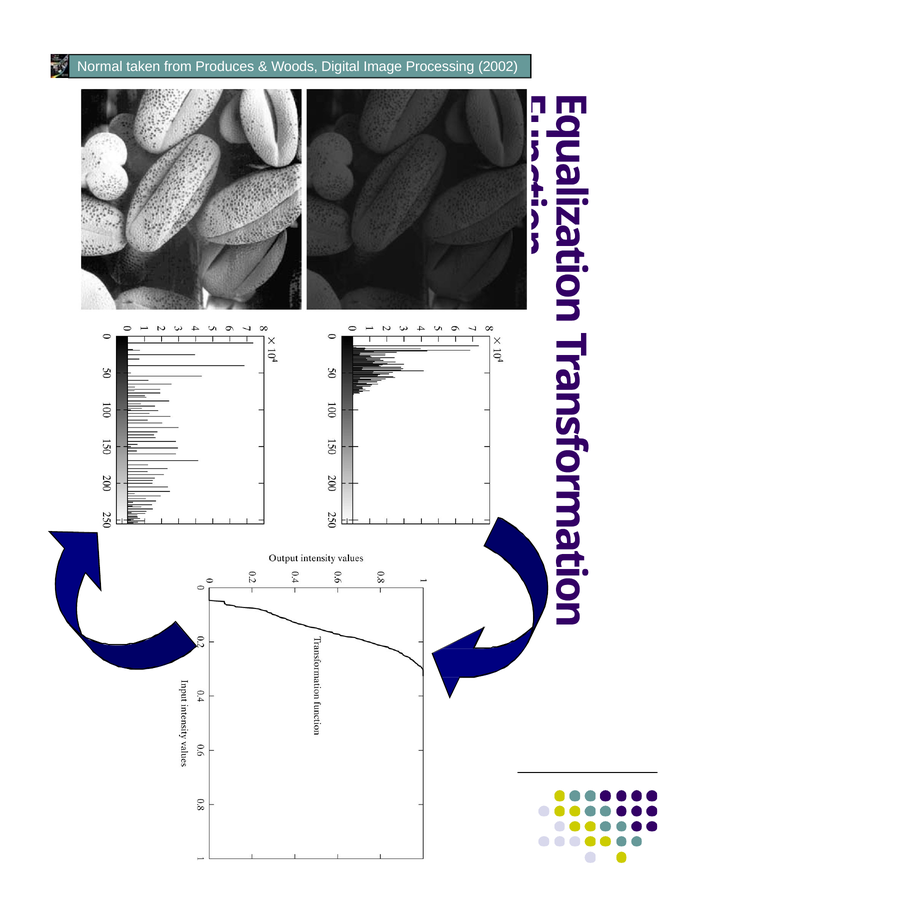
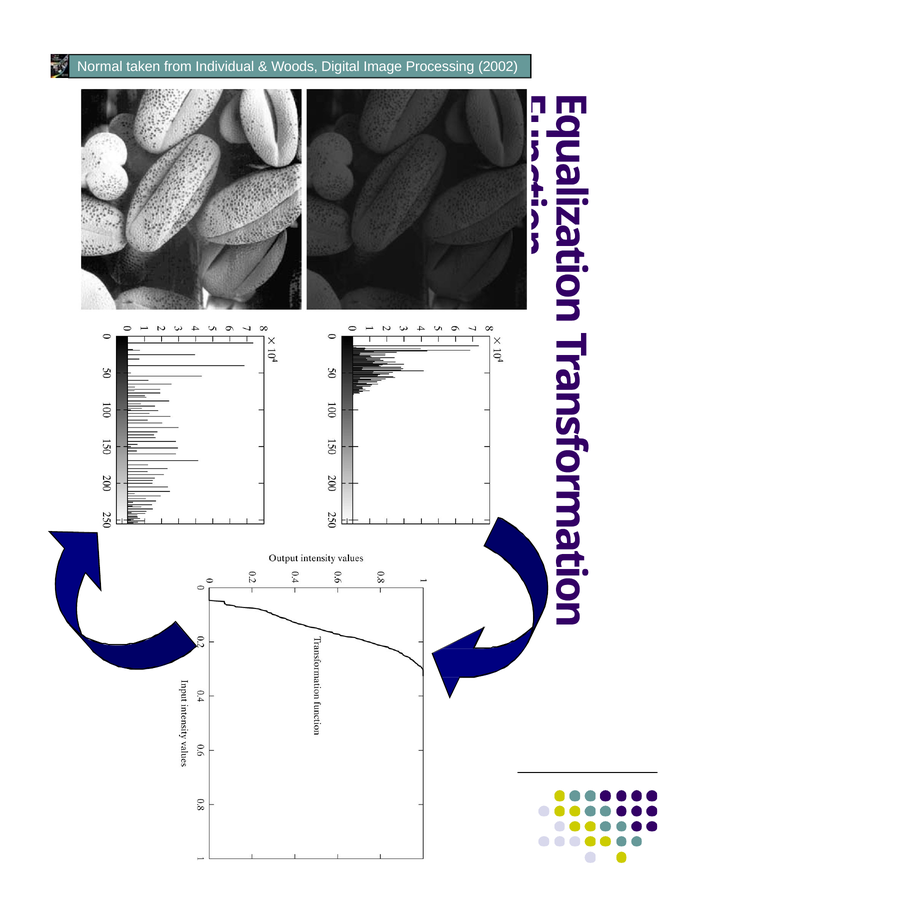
Produces: Produces -> Individual (225, 67)
